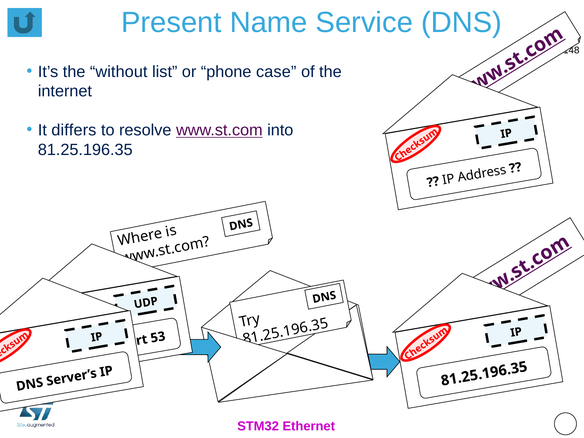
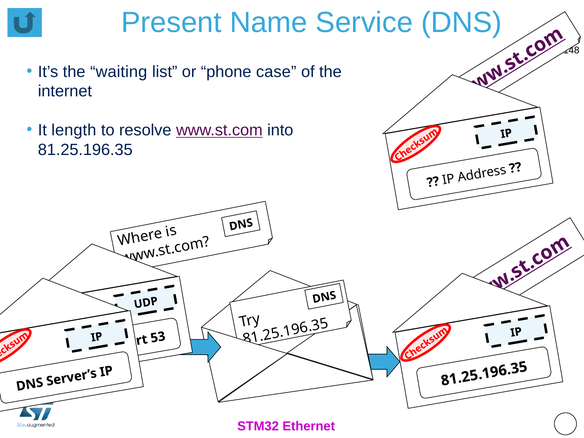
without: without -> waiting (119, 72)
differs: differs -> length (74, 130)
